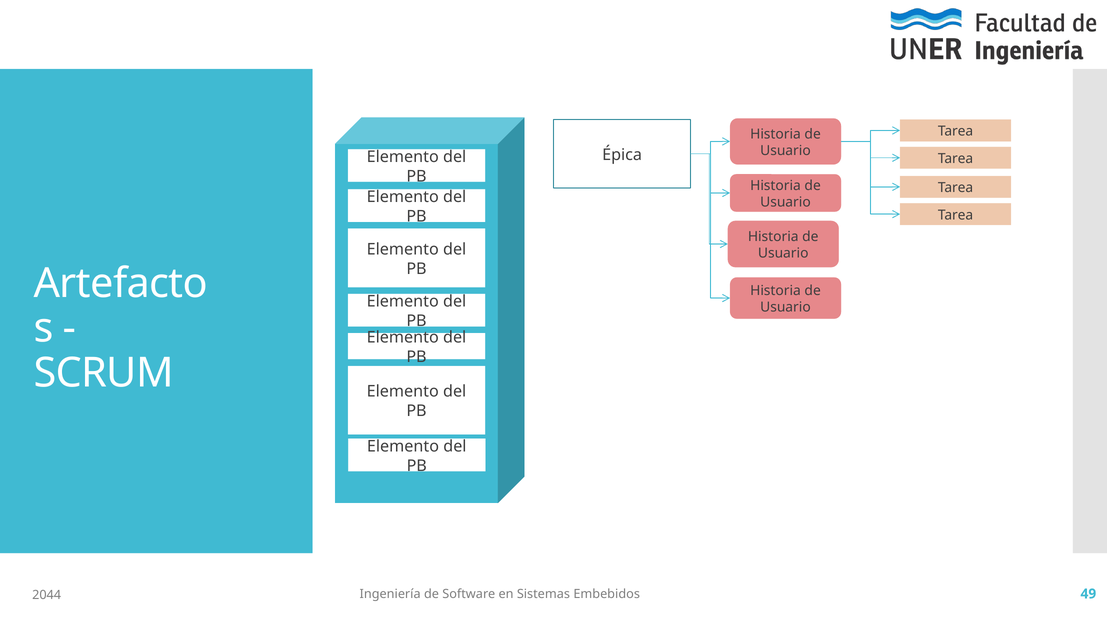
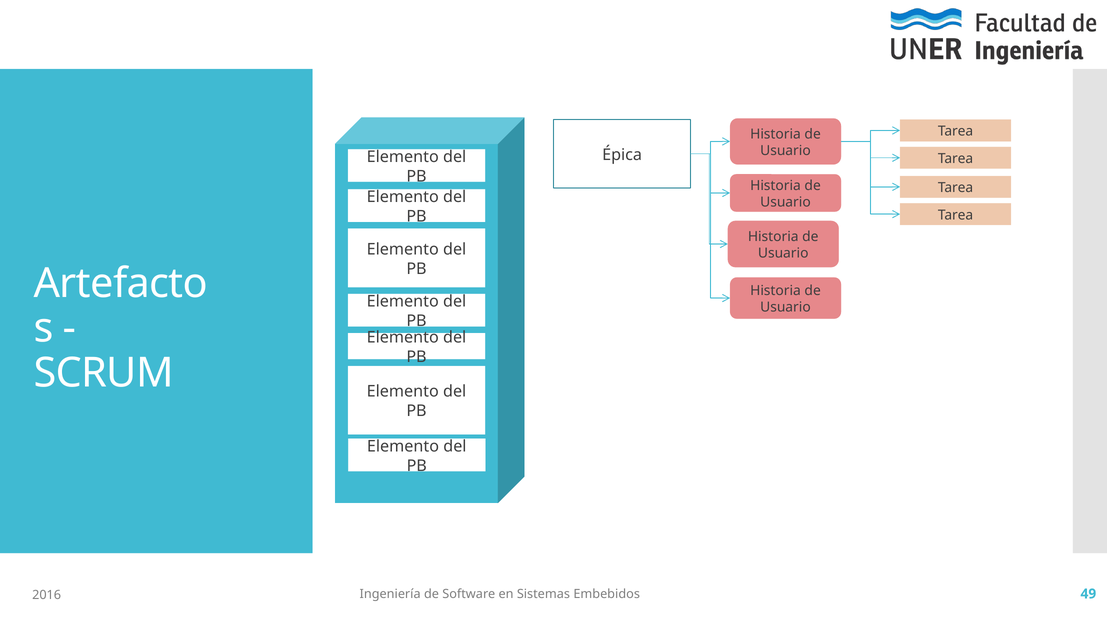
2044: 2044 -> 2016 (47, 595)
